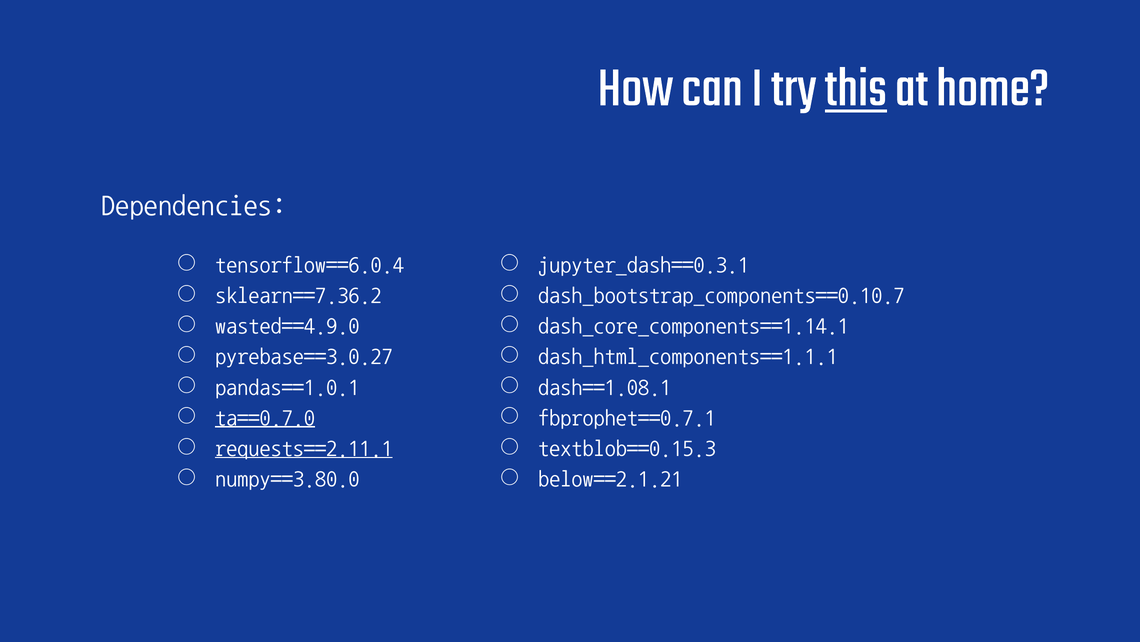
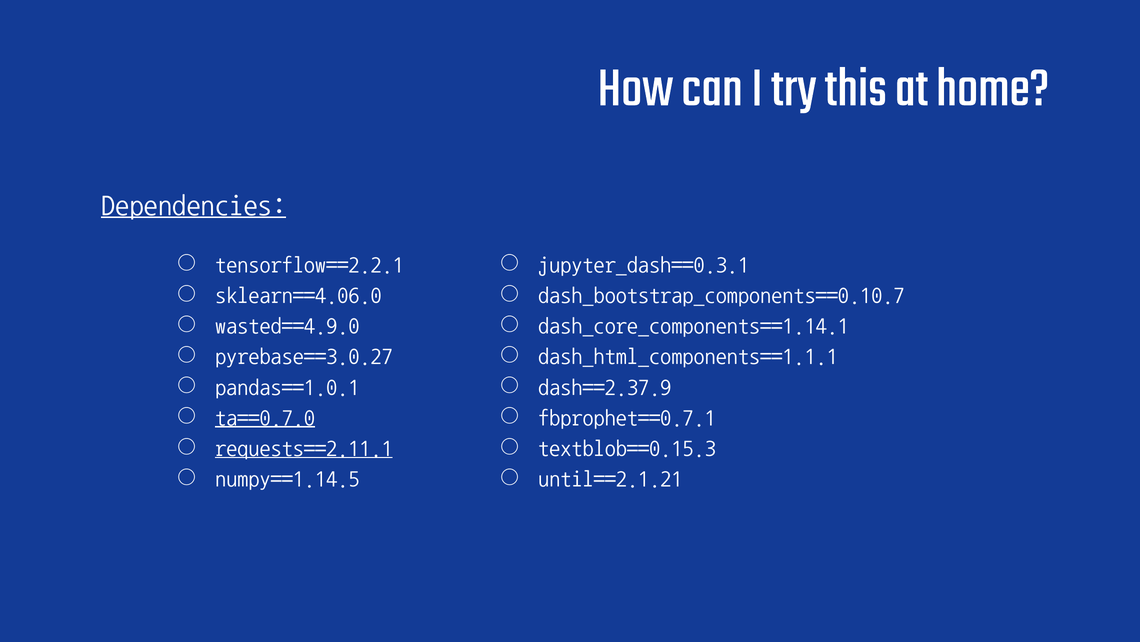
this underline: present -> none (856, 86)
Dependencies underline: none -> present (194, 205)
tensorflow==6.0.4: tensorflow==6.0.4 -> tensorflow==2.2.1 (310, 264)
sklearn==7.36.2: sklearn==7.36.2 -> sklearn==4.06.0 (298, 295)
dash==1.08.1: dash==1.08.1 -> dash==2.37.9 (605, 386)
numpy==3.80.0: numpy==3.80.0 -> numpy==1.14.5 (287, 478)
below==2.1.21: below==2.1.21 -> until==2.1.21 (610, 478)
